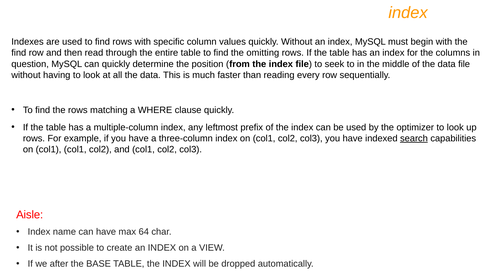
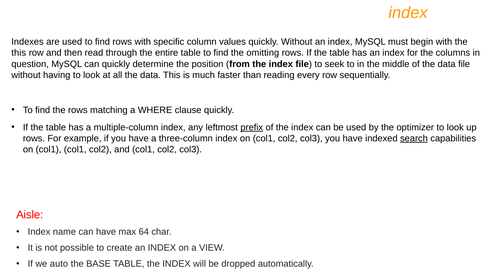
find: find -> this (19, 53)
prefix underline: none -> present (252, 127)
after: after -> auto (59, 264)
